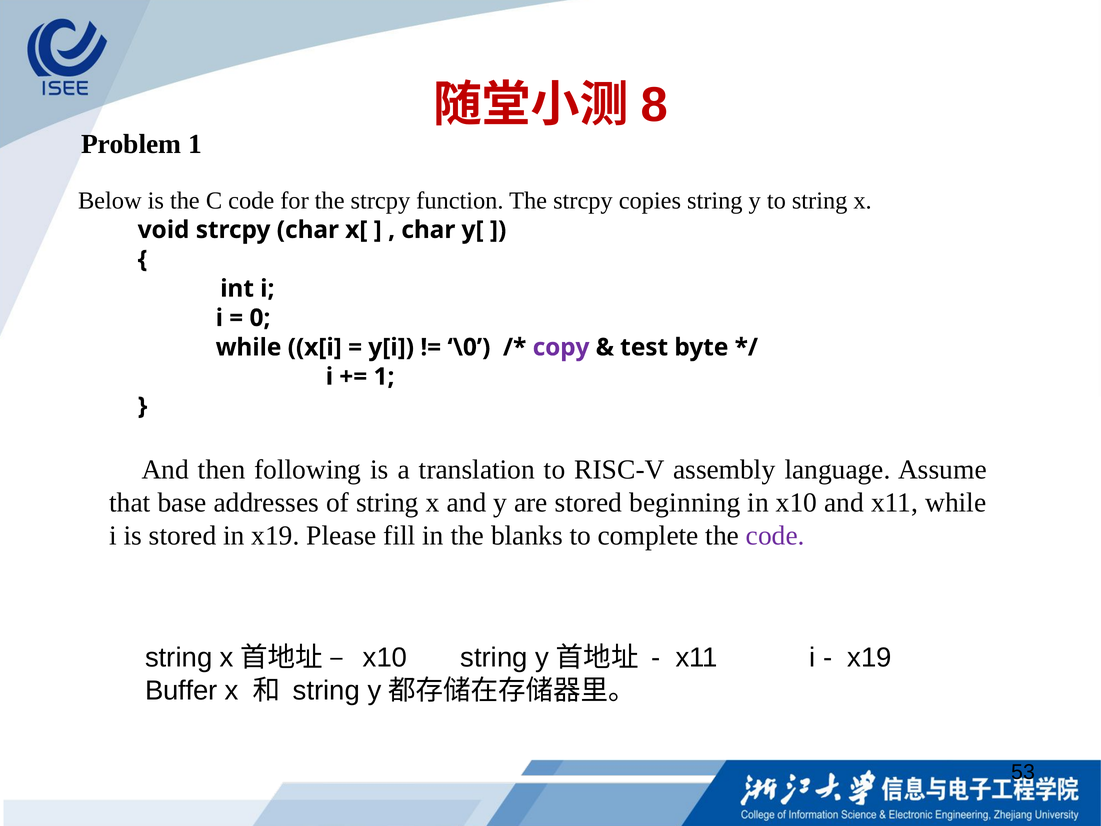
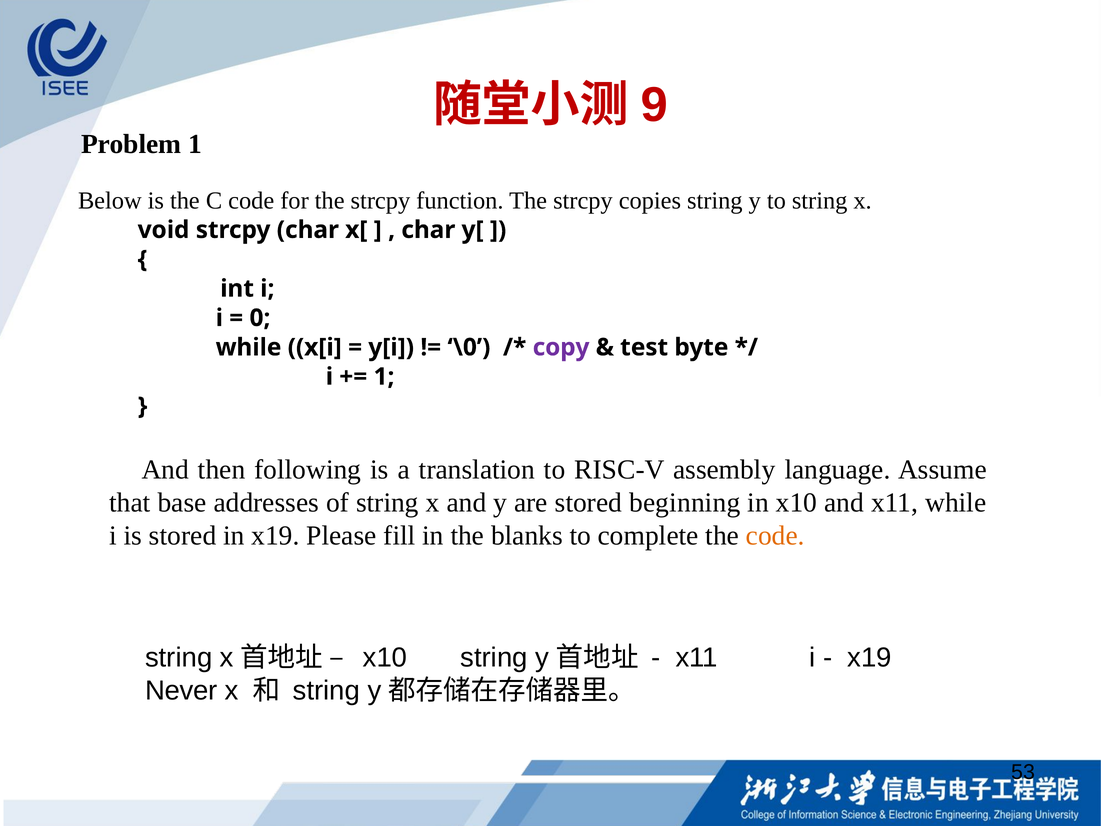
8: 8 -> 9 (654, 105)
code colour: purple -> orange (775, 535)
Buffer: Buffer -> Never (181, 690)
